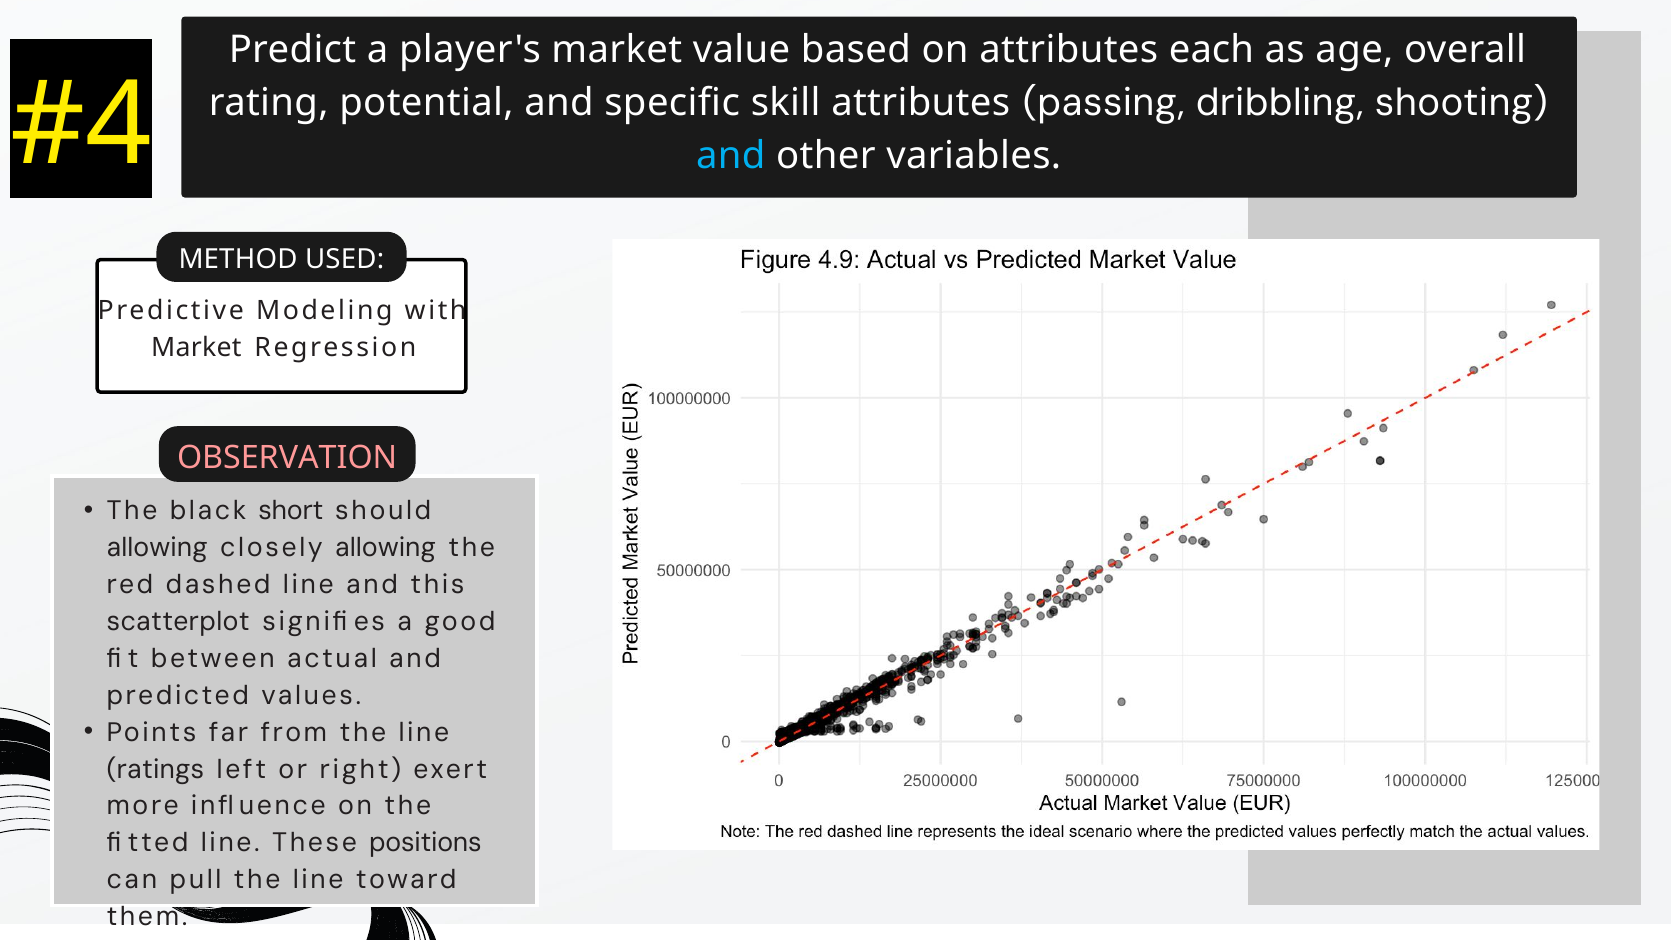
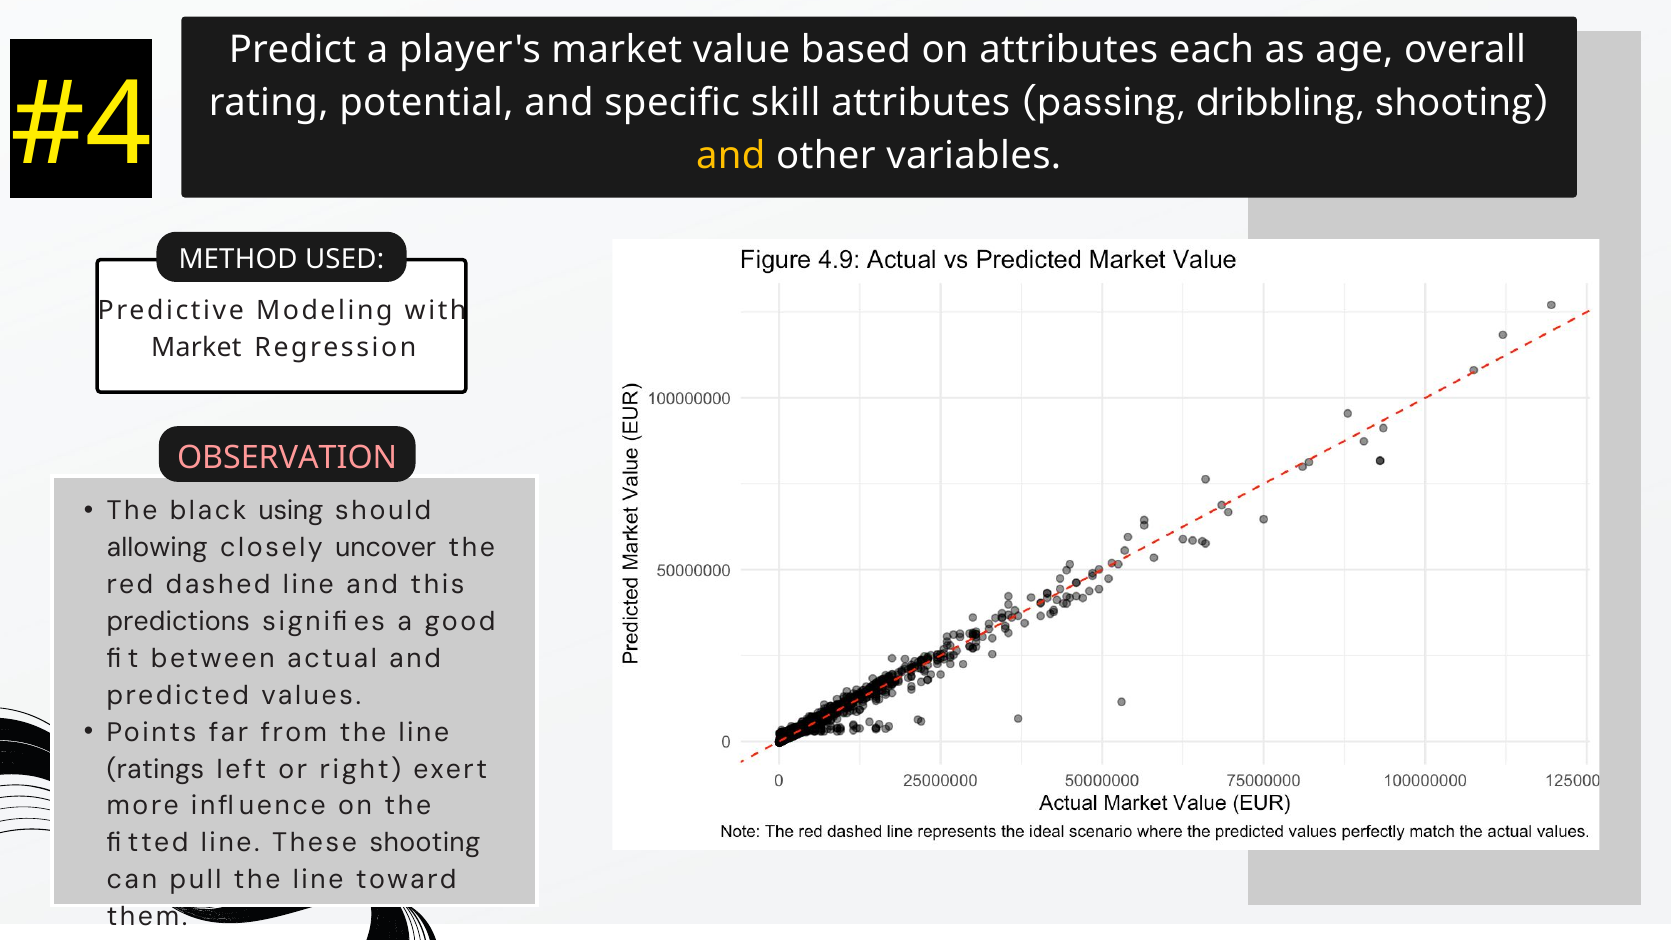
and colour: light blue -> yellow (731, 156)
short: short -> using (291, 511)
closely allowing: allowing -> uncover (386, 548)
scatterplot: scatterplot -> predictions (178, 622)
These positions: positions -> shooting (425, 843)
